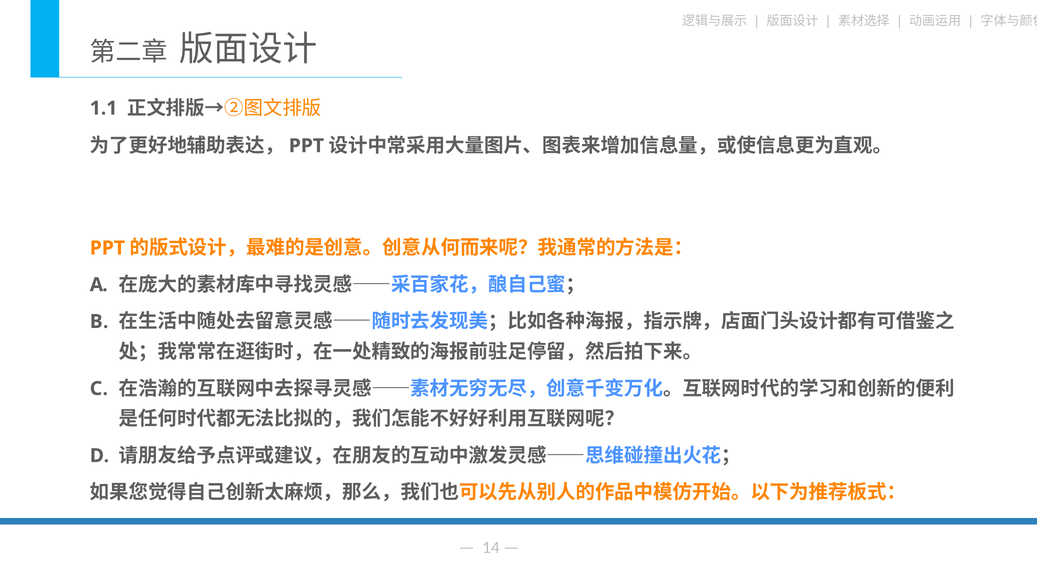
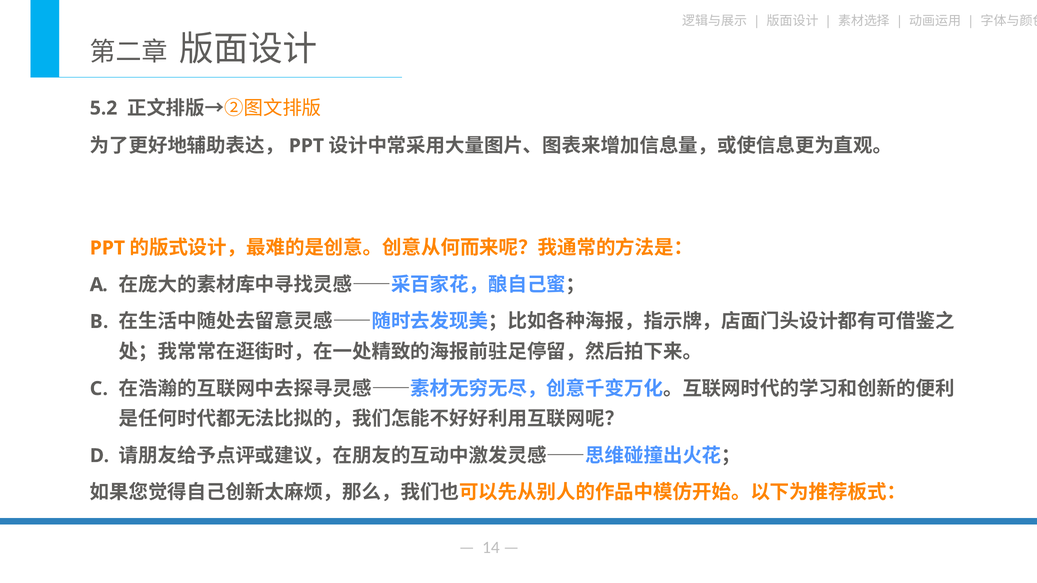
1.1: 1.1 -> 5.2 (104, 108)
